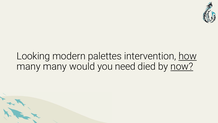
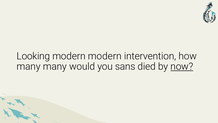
modern palettes: palettes -> modern (105, 56)
how underline: present -> none (188, 56)
need: need -> sans (125, 66)
